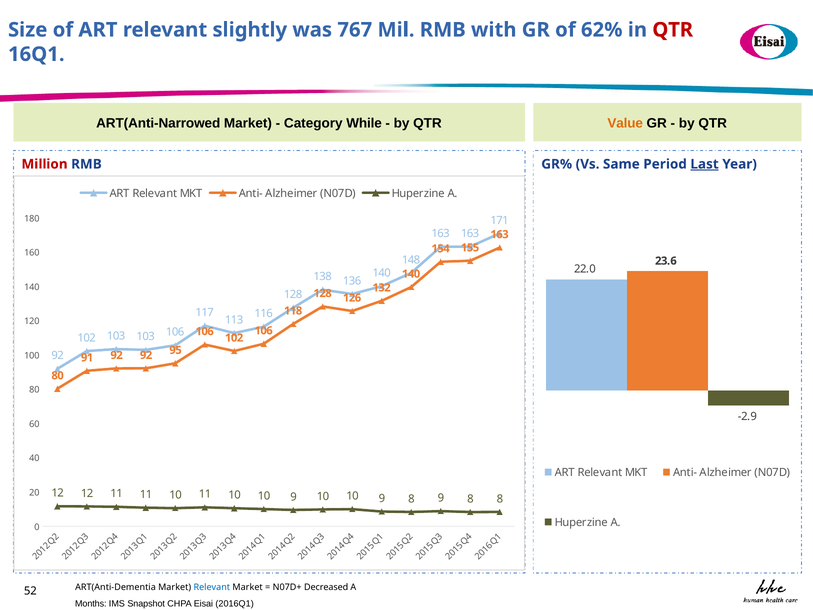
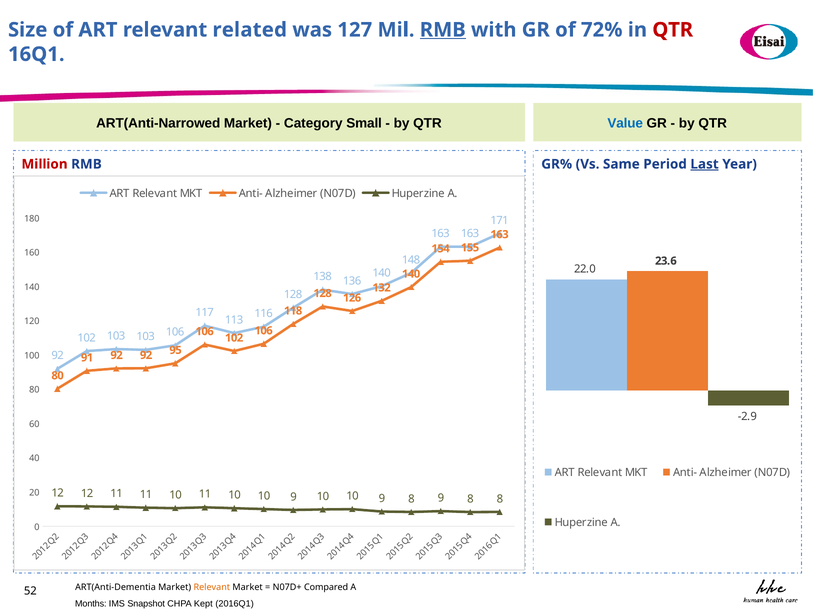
slightly: slightly -> related (250, 30)
767: 767 -> 127 (355, 30)
RMB underline: none -> present (443, 30)
62%: 62% -> 72% (602, 30)
While: While -> Small (364, 123)
Value colour: orange -> blue (625, 123)
Relevant colour: blue -> orange (212, 587)
Decreased: Decreased -> Compared (326, 587)
Eisai: Eisai -> Kept (203, 604)
